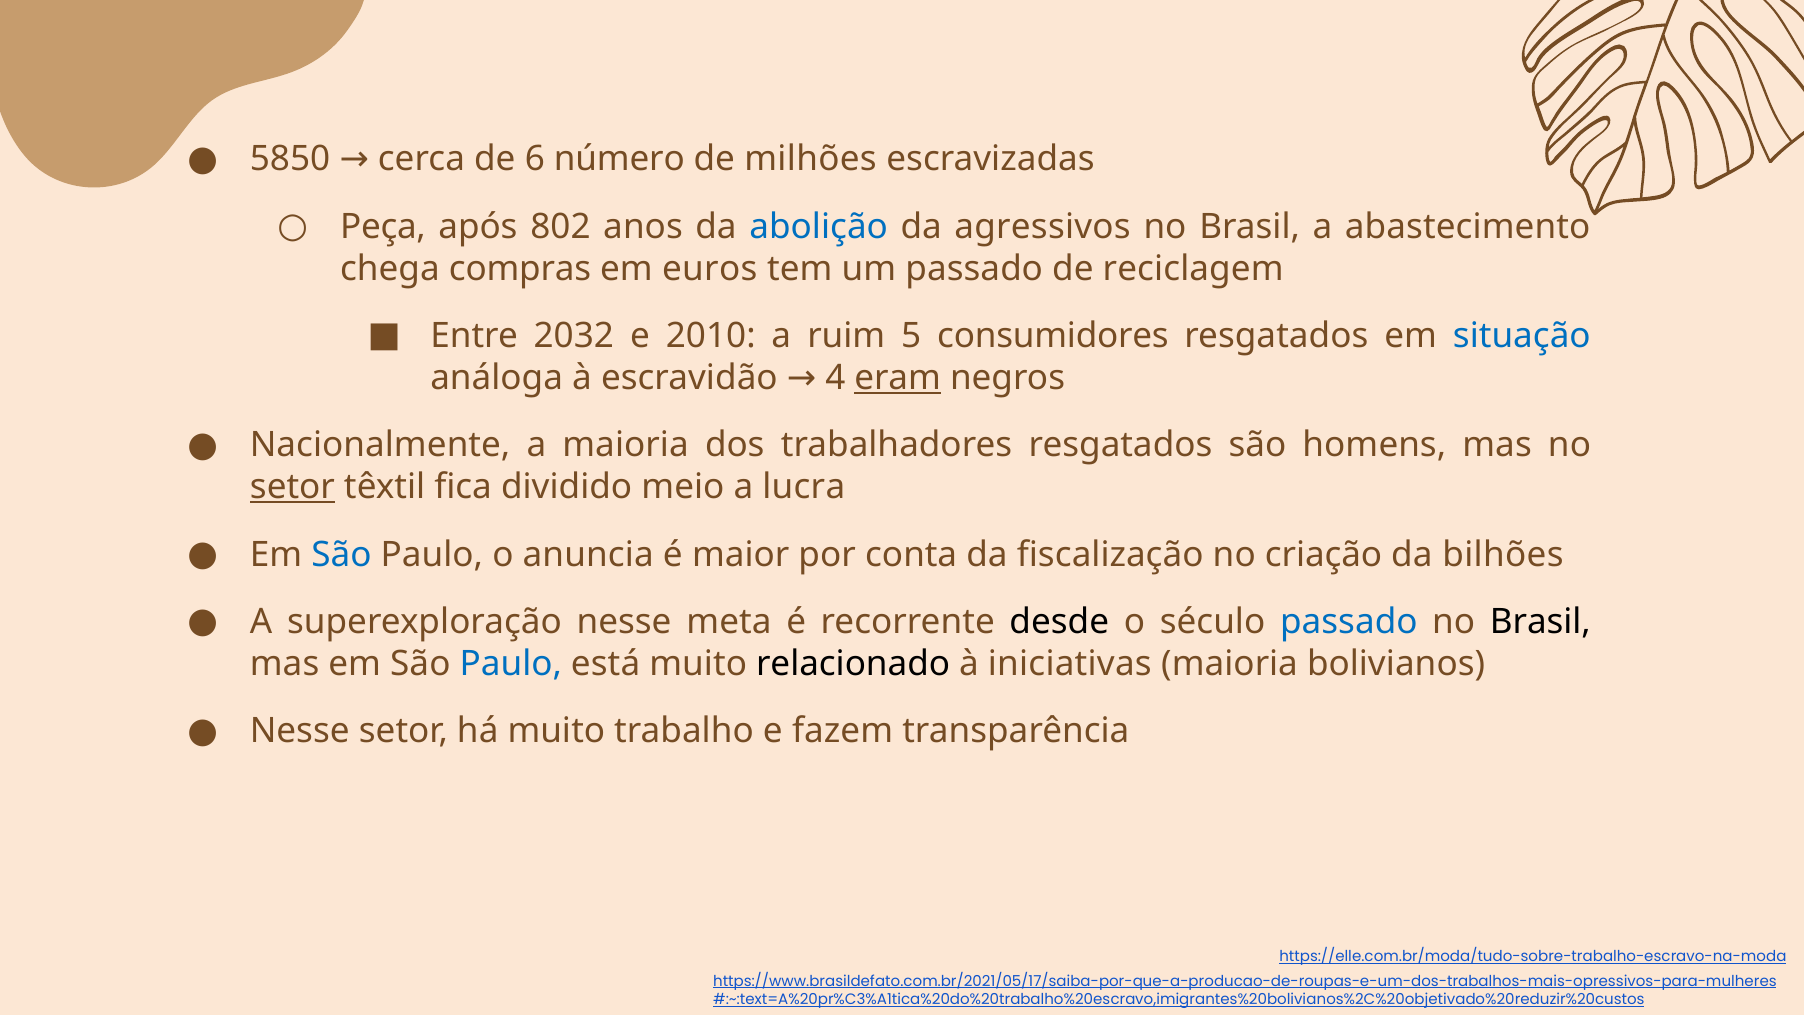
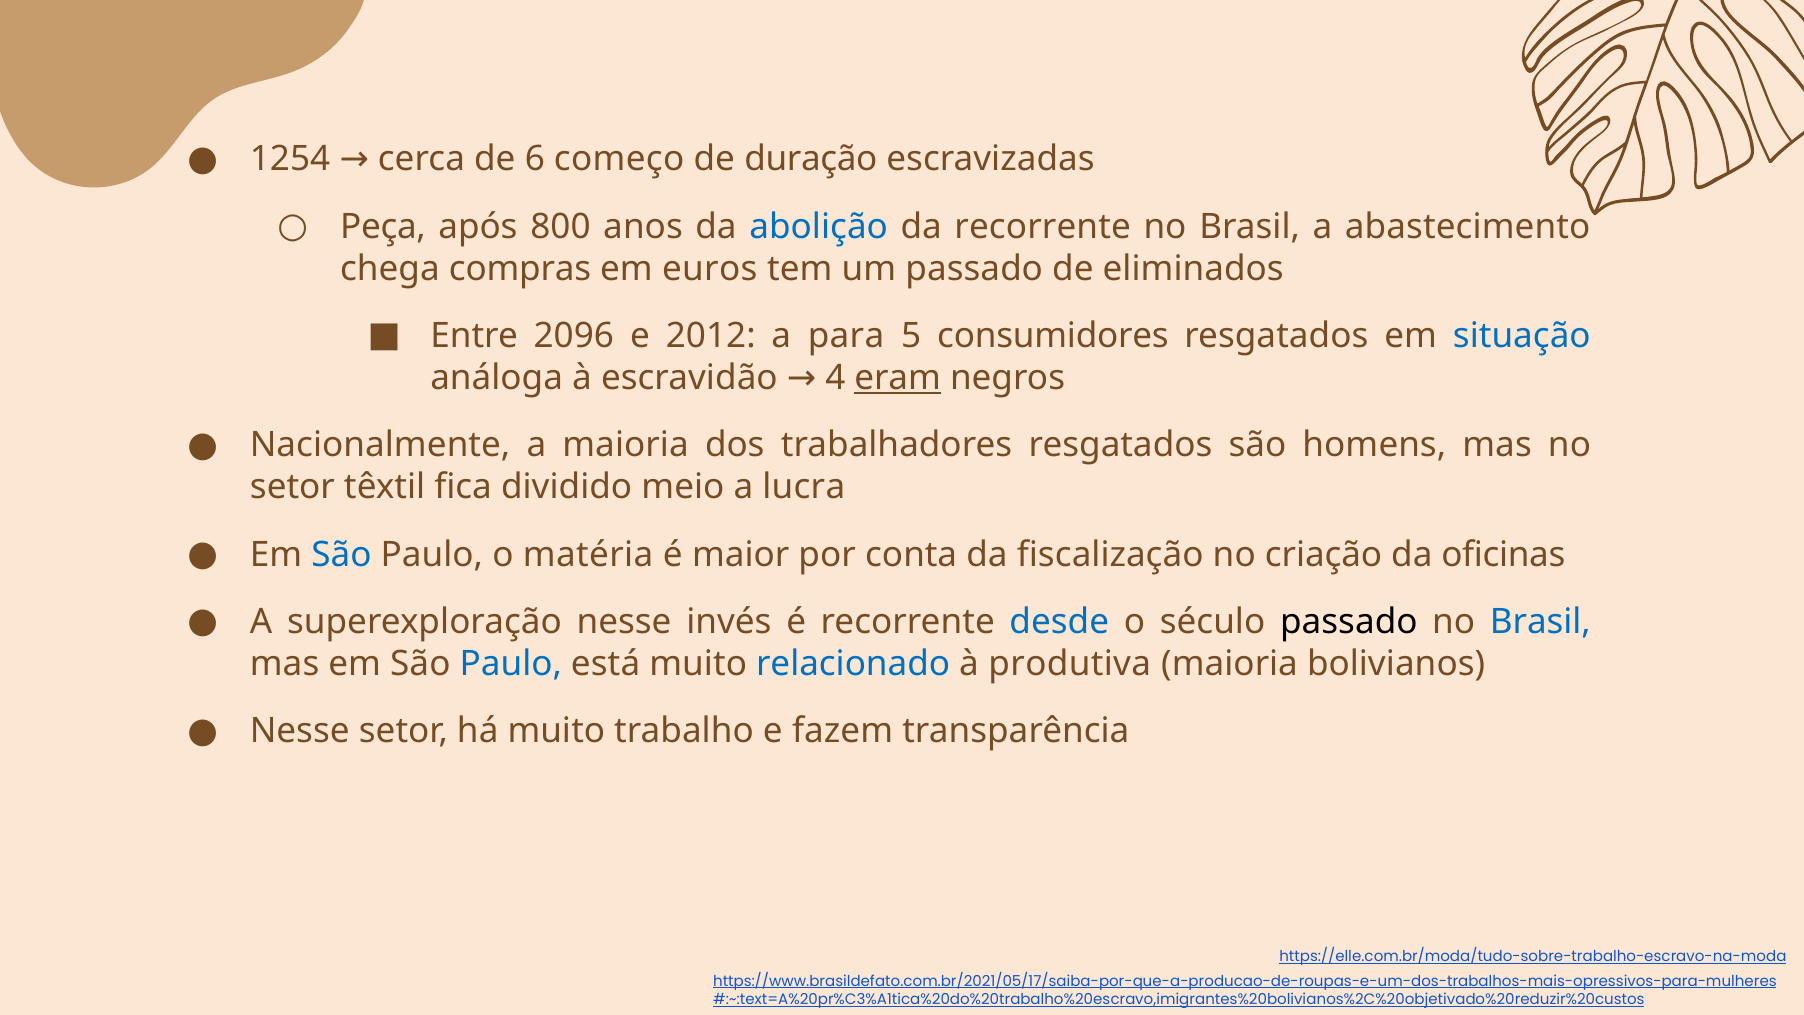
5850: 5850 -> 1254 (290, 159)
número: número -> começo (619, 159)
milhões: milhões -> duração (811, 159)
802: 802 -> 800 (560, 226)
da agressivos: agressivos -> recorrente (1043, 226)
reciclagem: reciclagem -> eliminados (1193, 269)
2032: 2032 -> 2096 (574, 336)
2010: 2010 -> 2012 (711, 336)
ruim: ruim -> para (846, 336)
setor underline: present -> none (292, 487)
anuncia: anuncia -> matéria (588, 554)
bilhões: bilhões -> oficinas (1503, 554)
meta: meta -> invés (729, 622)
desde colour: black -> blue (1059, 622)
passado colour: blue -> black (1349, 622)
Brasil colour: black -> blue (1540, 622)
relacionado colour: black -> blue (853, 664)
iniciativas: iniciativas -> produtiva (1070, 664)
